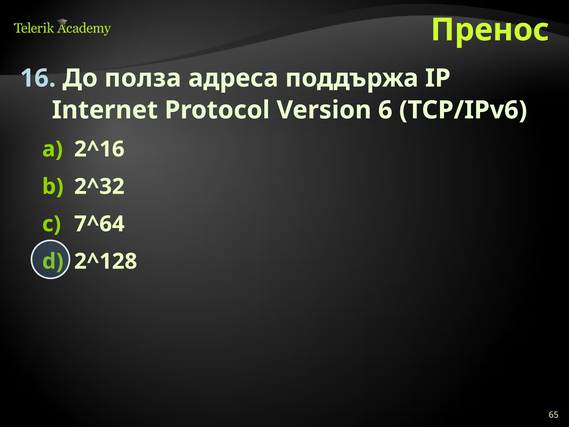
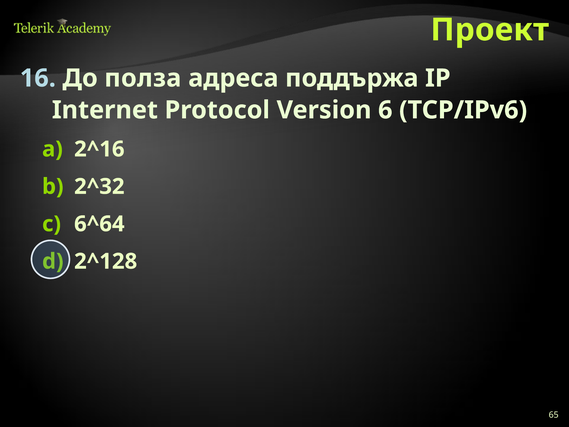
Пренос: Пренос -> Проект (490, 30)
7^64: 7^64 -> 6^64 (99, 224)
